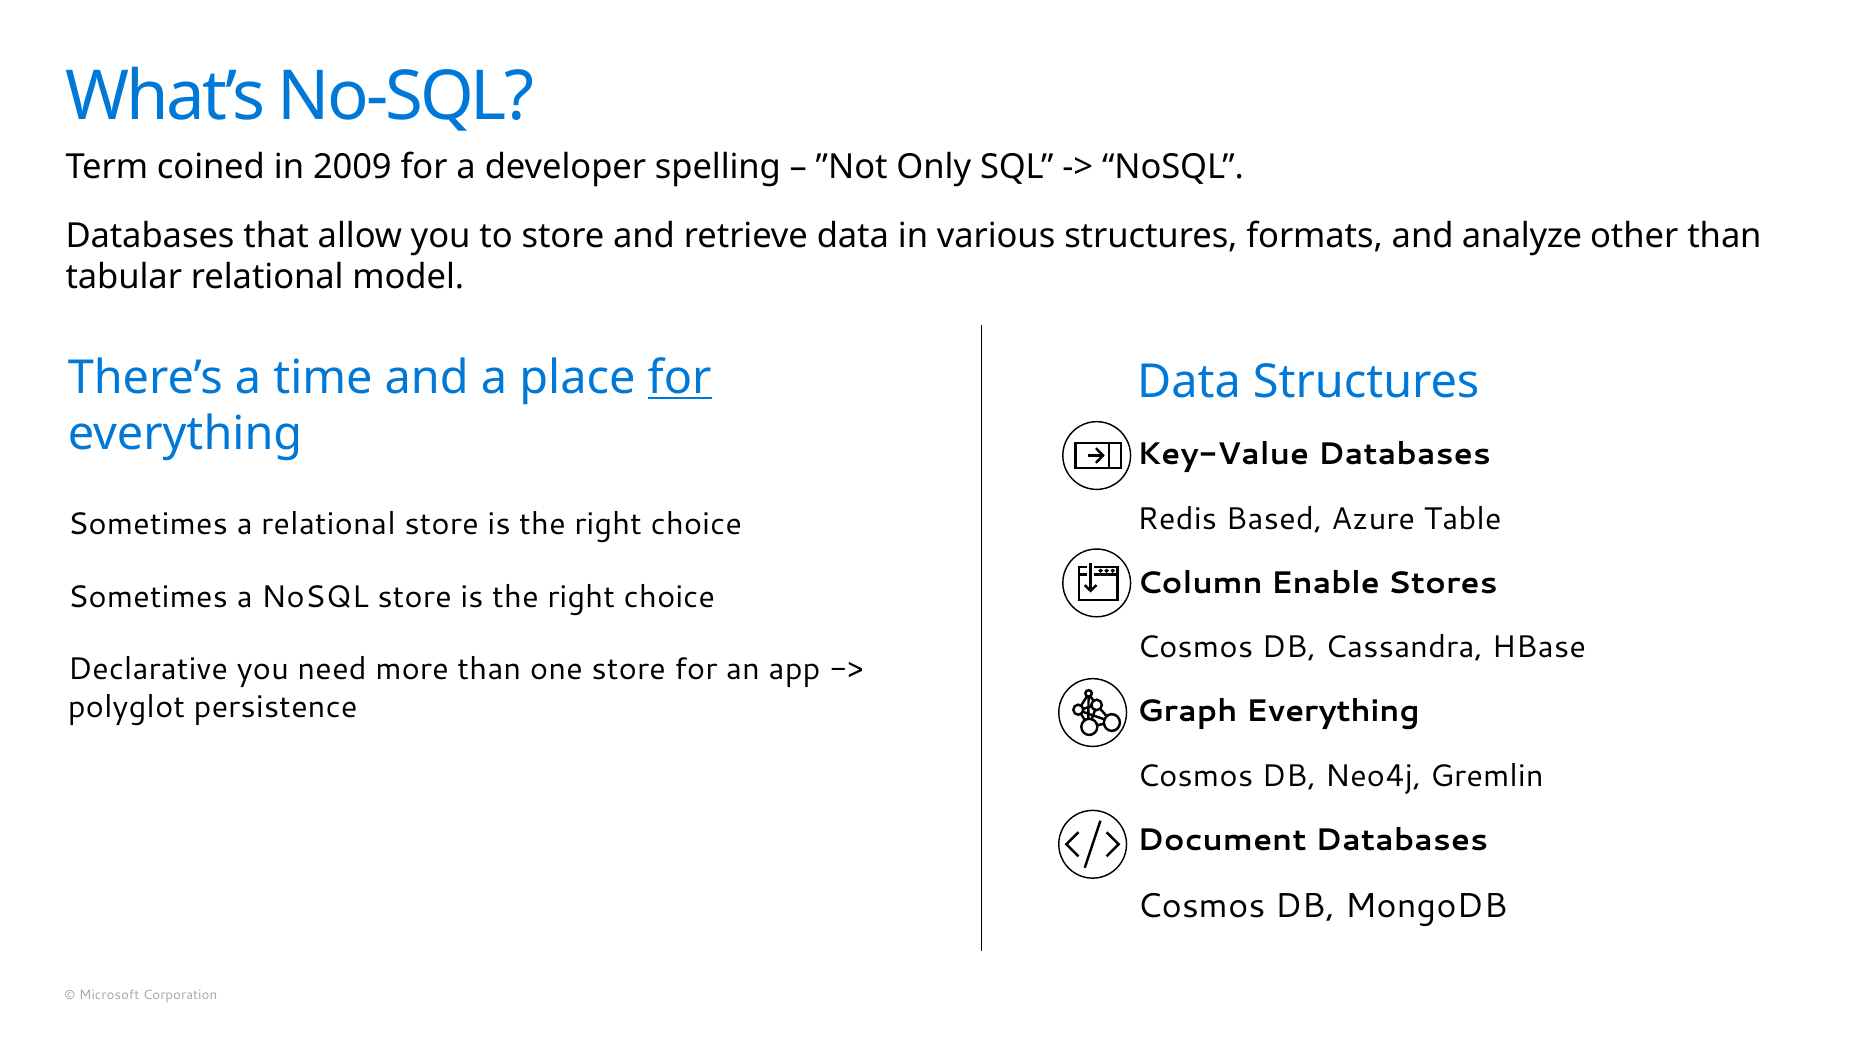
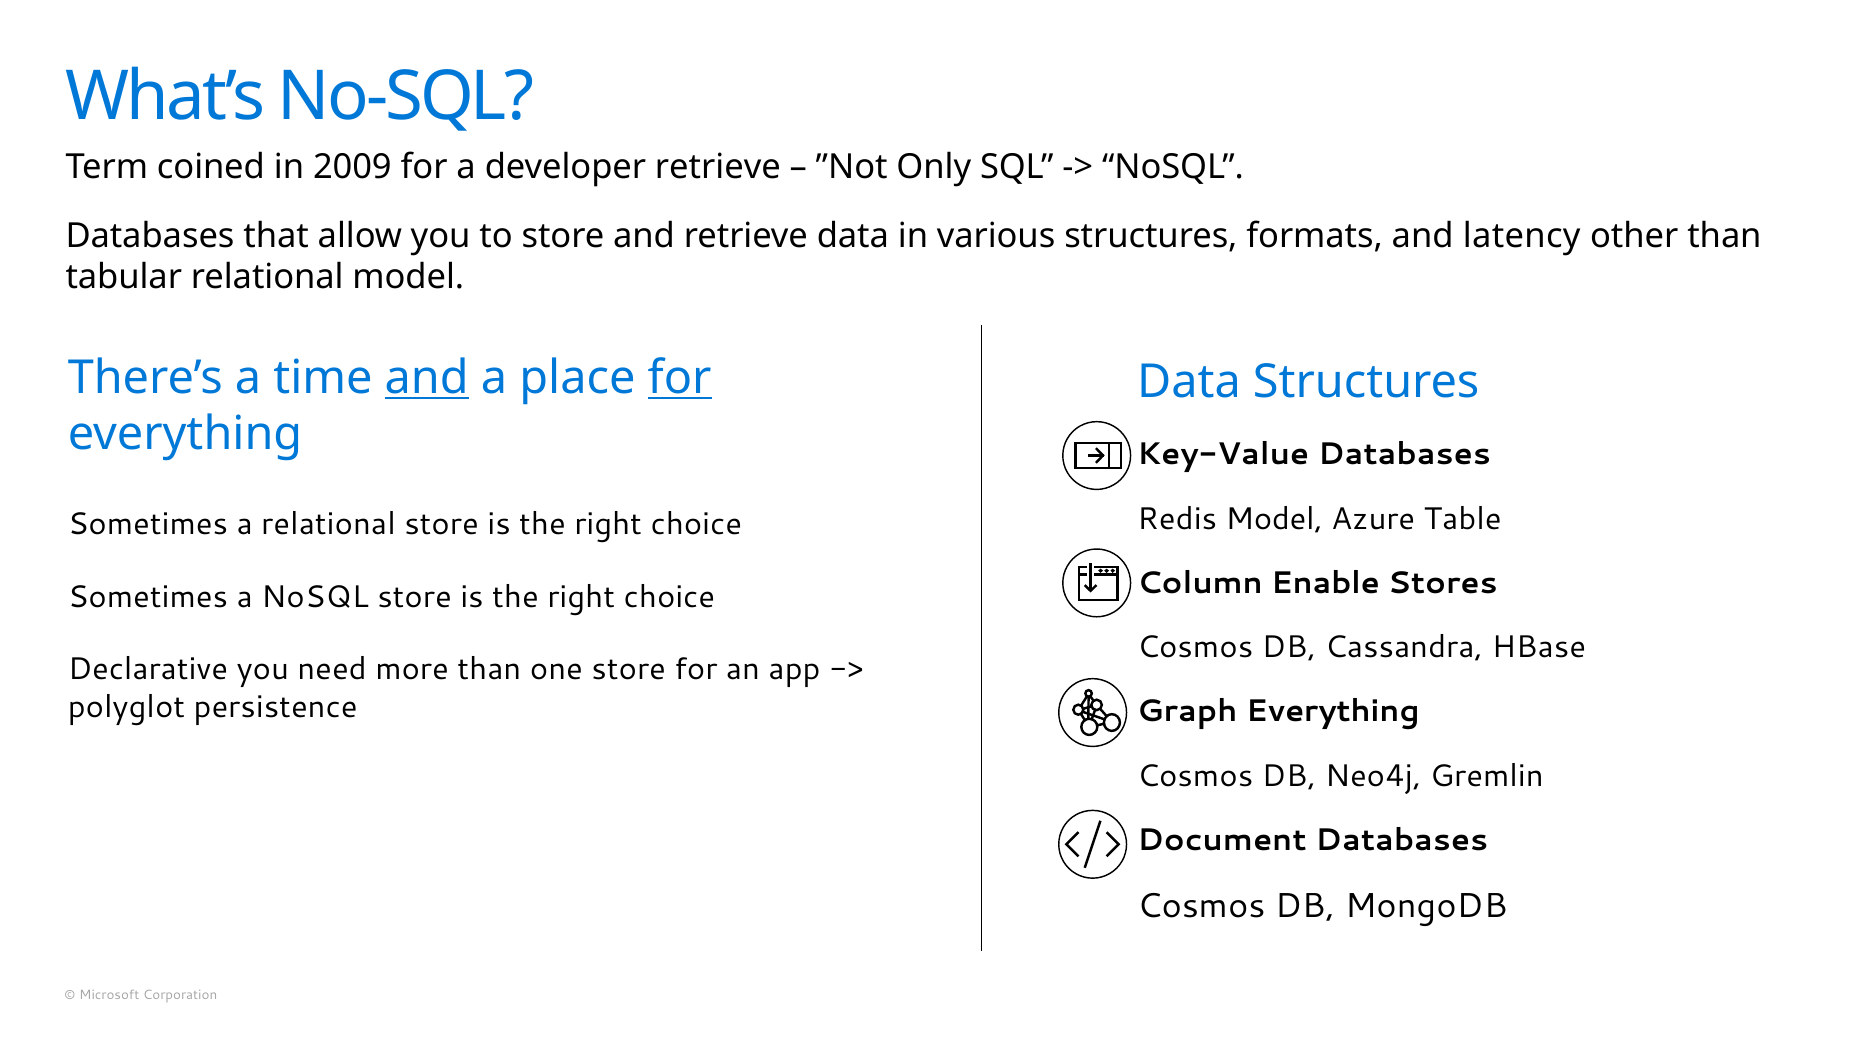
developer spelling: spelling -> retrieve (718, 168)
analyze: analyze -> latency (1522, 236)
and underline: none -> present (427, 378)
Redis Based: Based -> Model (1274, 519)
